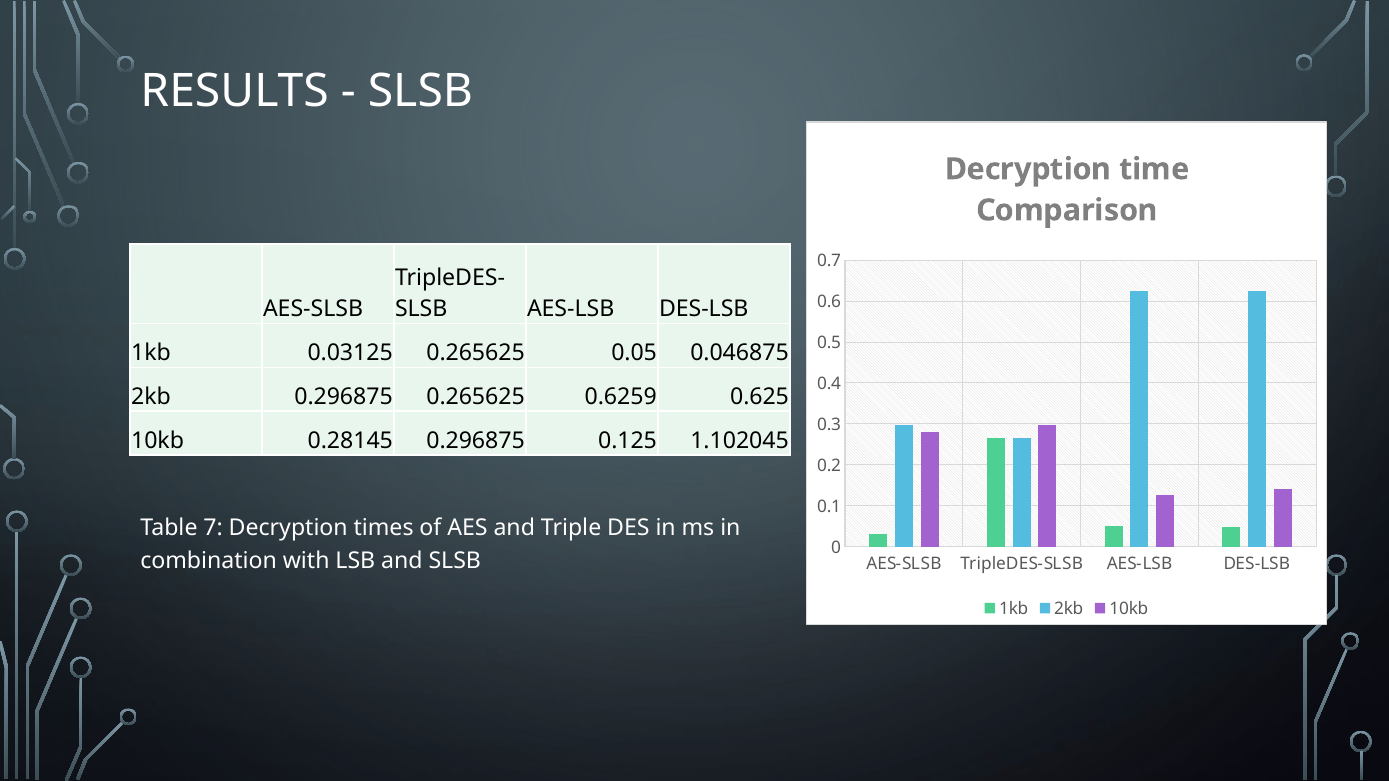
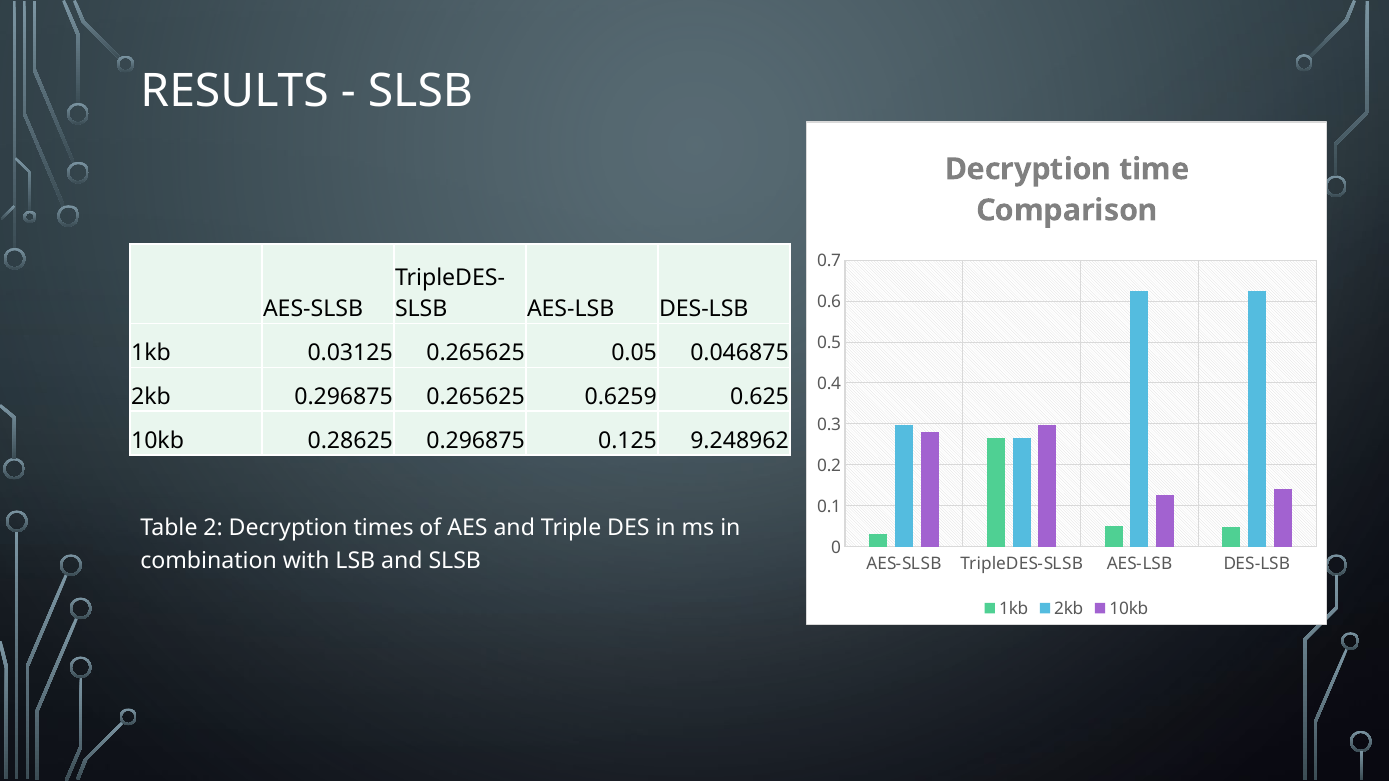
0.28145: 0.28145 -> 0.28625 (350, 441)
1.102045: 1.102045 -> 9.248962 (740, 441)
7: 7 -> 2 (213, 528)
